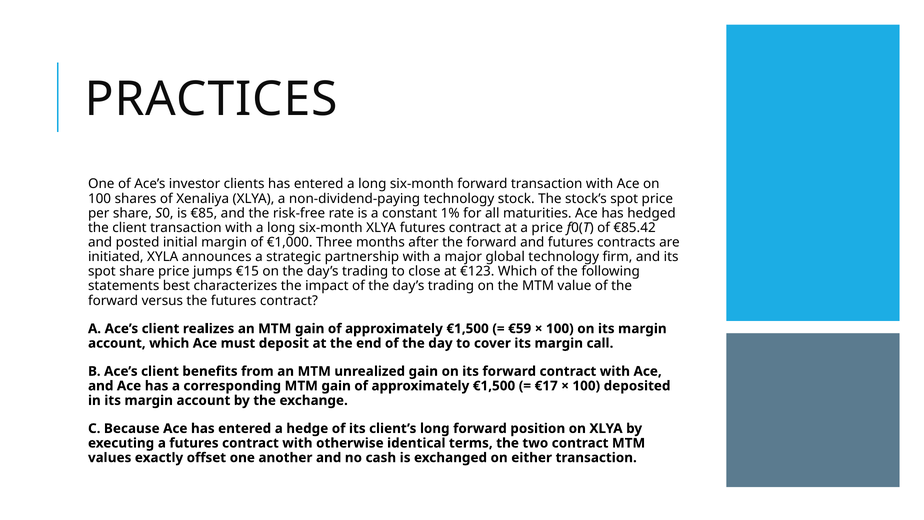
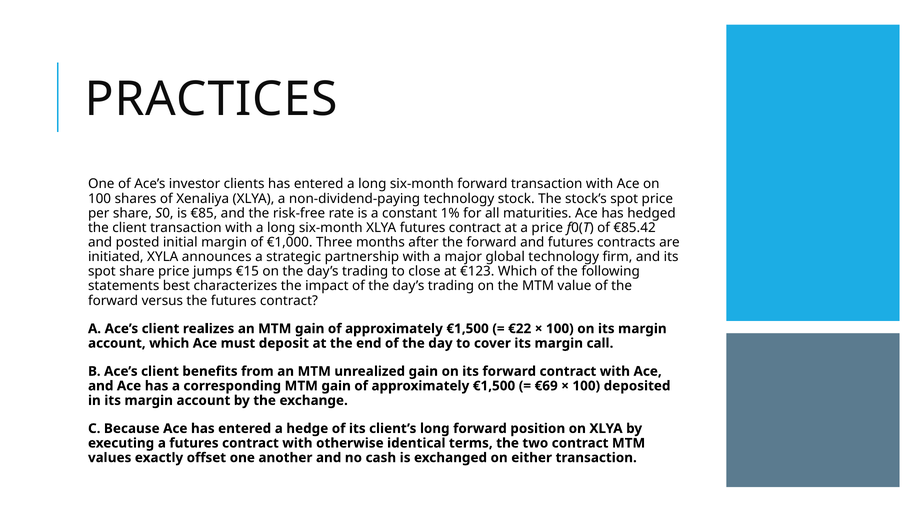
€59: €59 -> €22 (520, 329)
€17: €17 -> €69 (546, 386)
